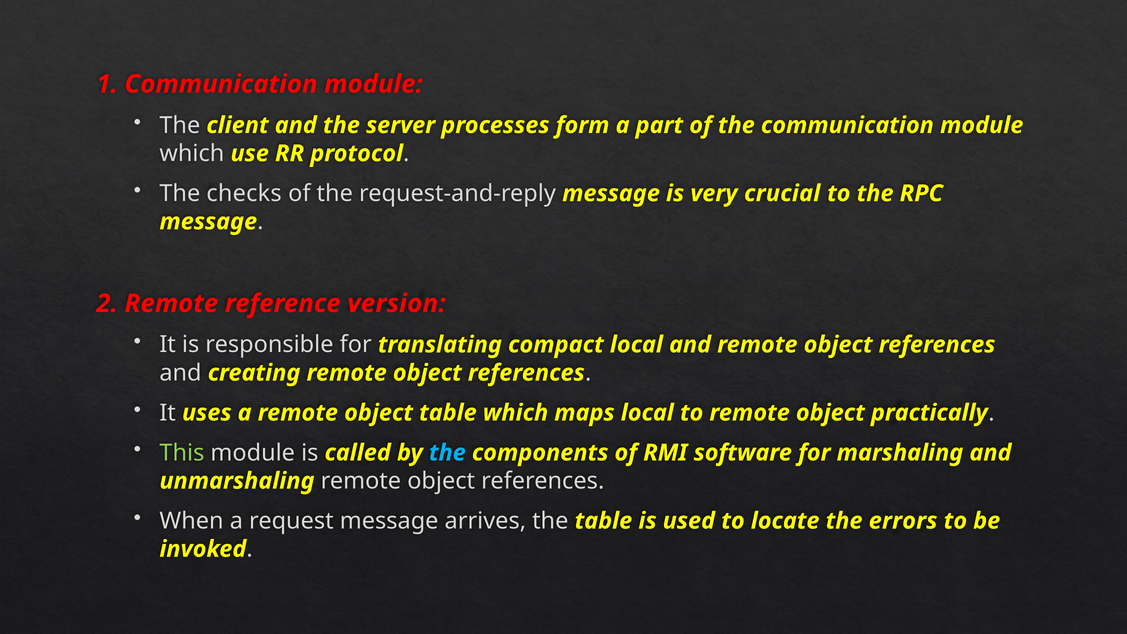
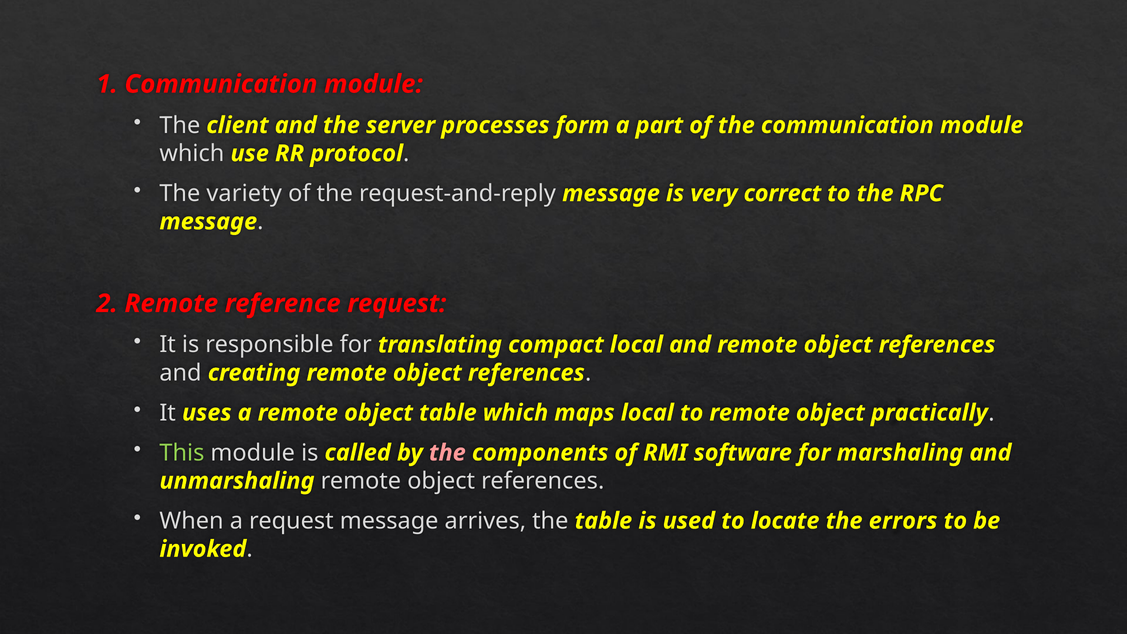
checks: checks -> variety (244, 193)
crucial: crucial -> correct (782, 193)
reference version: version -> request (397, 303)
the colour: light blue -> pink (447, 453)
